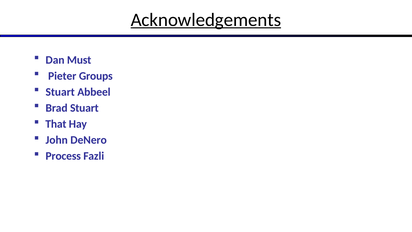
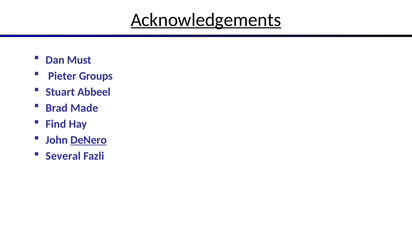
Brad Stuart: Stuart -> Made (84, 108)
That: That -> Find (56, 124)
DeNero underline: none -> present (89, 140)
Process: Process -> Several (63, 156)
